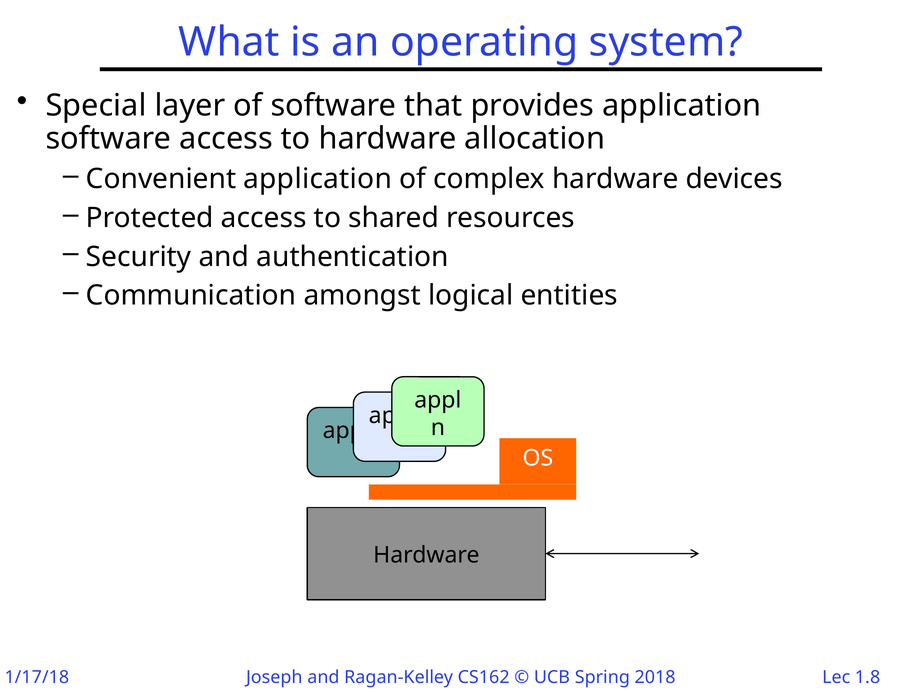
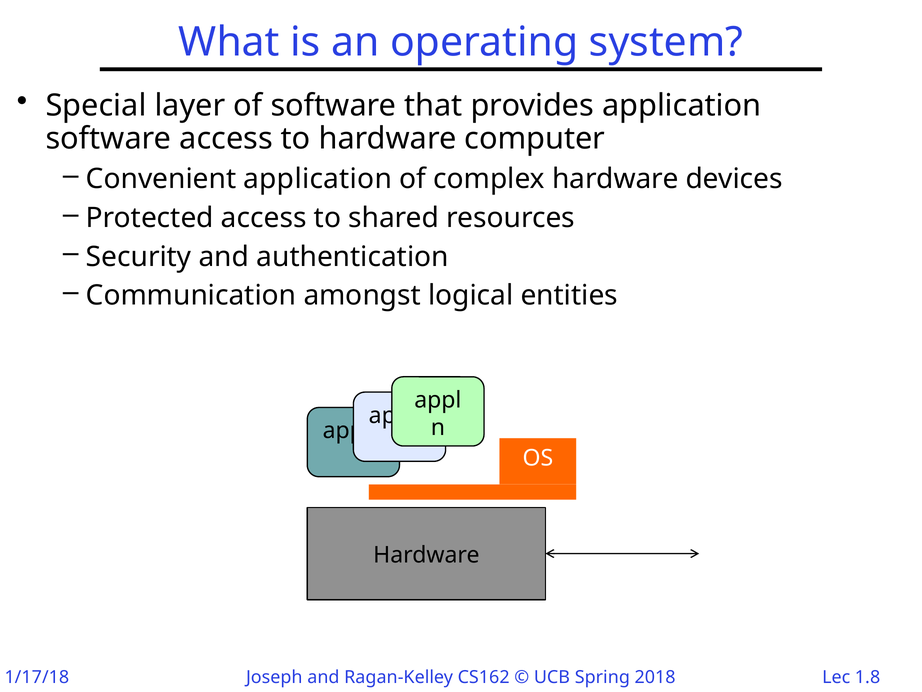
allocation: allocation -> computer (535, 139)
